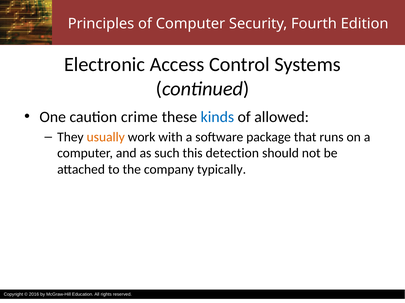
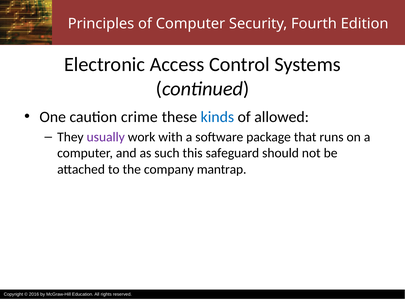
usually colour: orange -> purple (106, 137)
detection: detection -> safeguard (232, 154)
typically: typically -> mantrap (222, 170)
